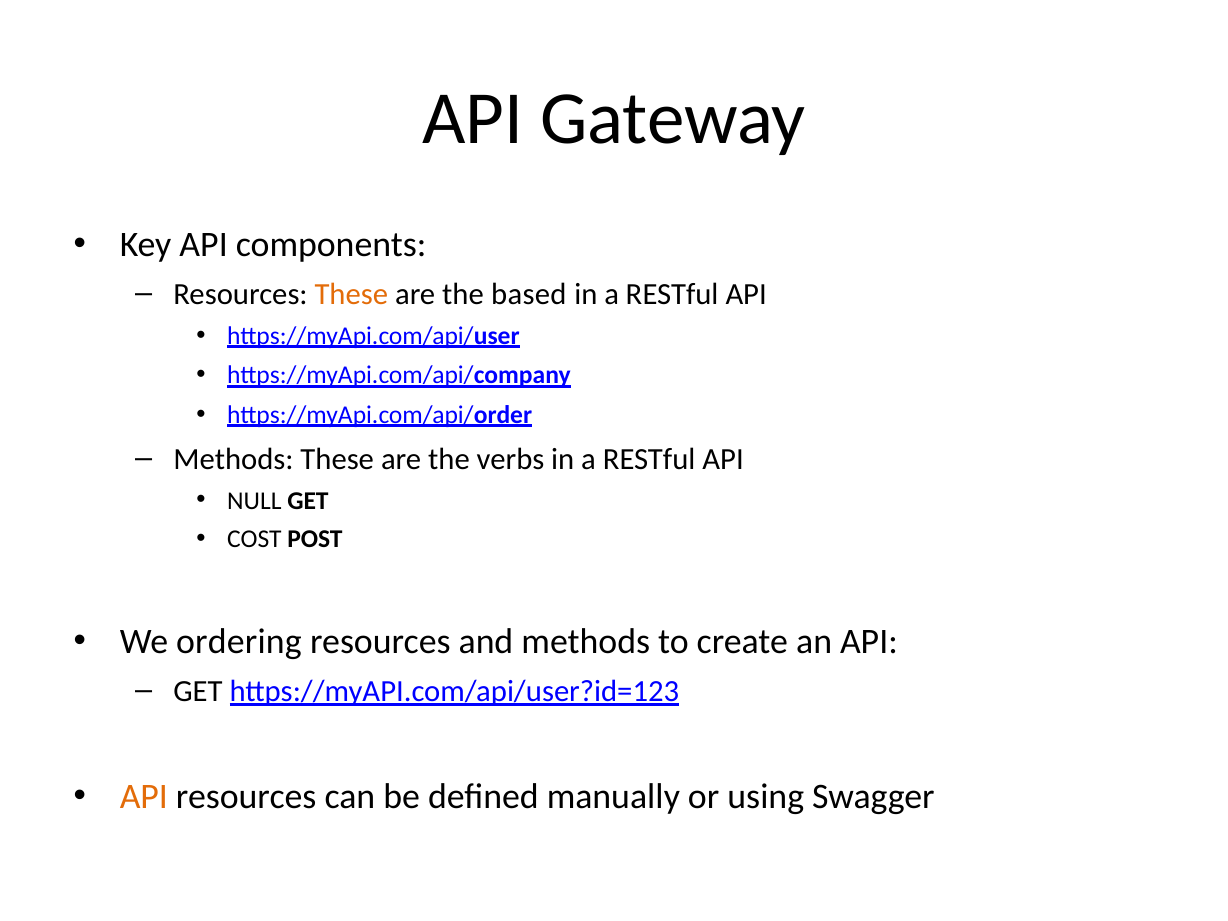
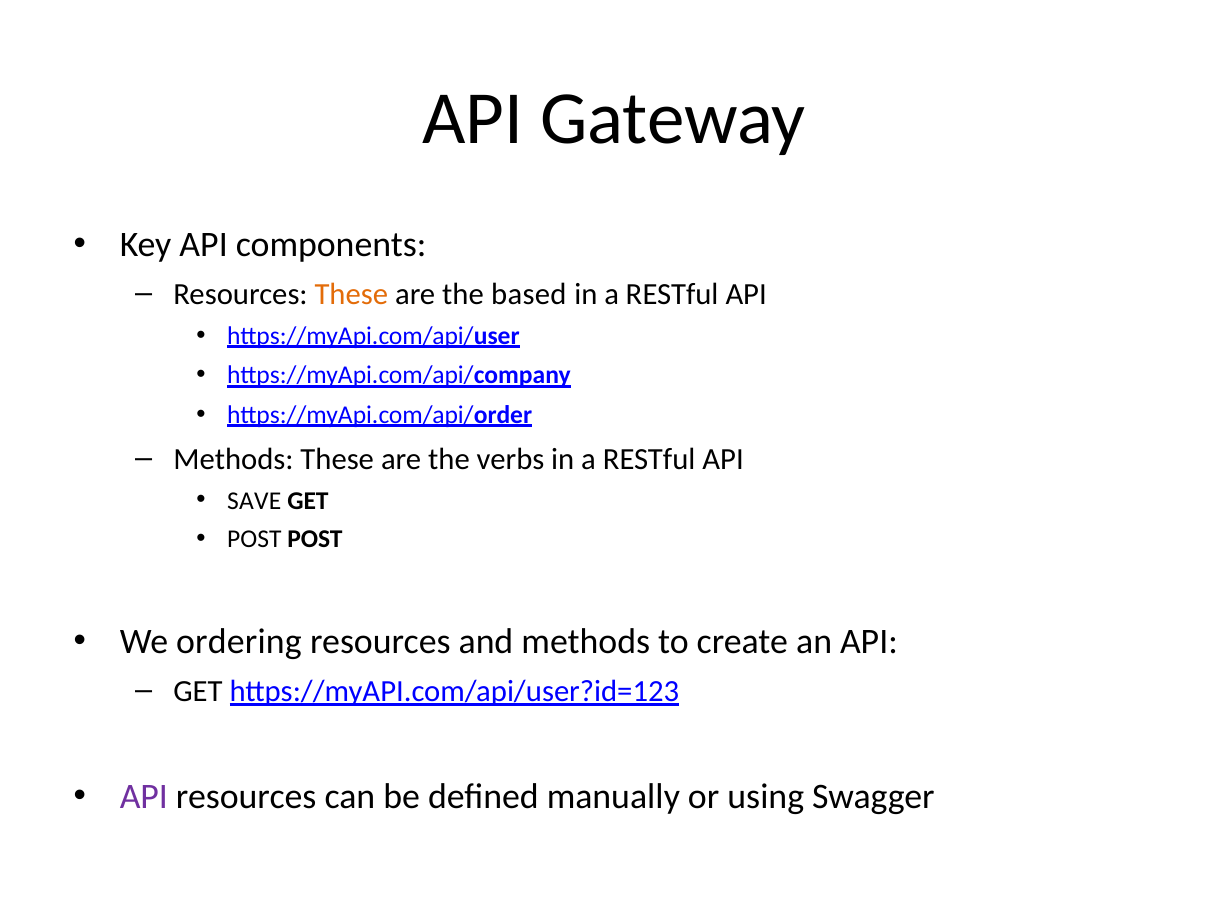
NULL: NULL -> SAVE (254, 501)
COST: COST -> POST (254, 540)
API colour: orange -> purple (144, 797)
